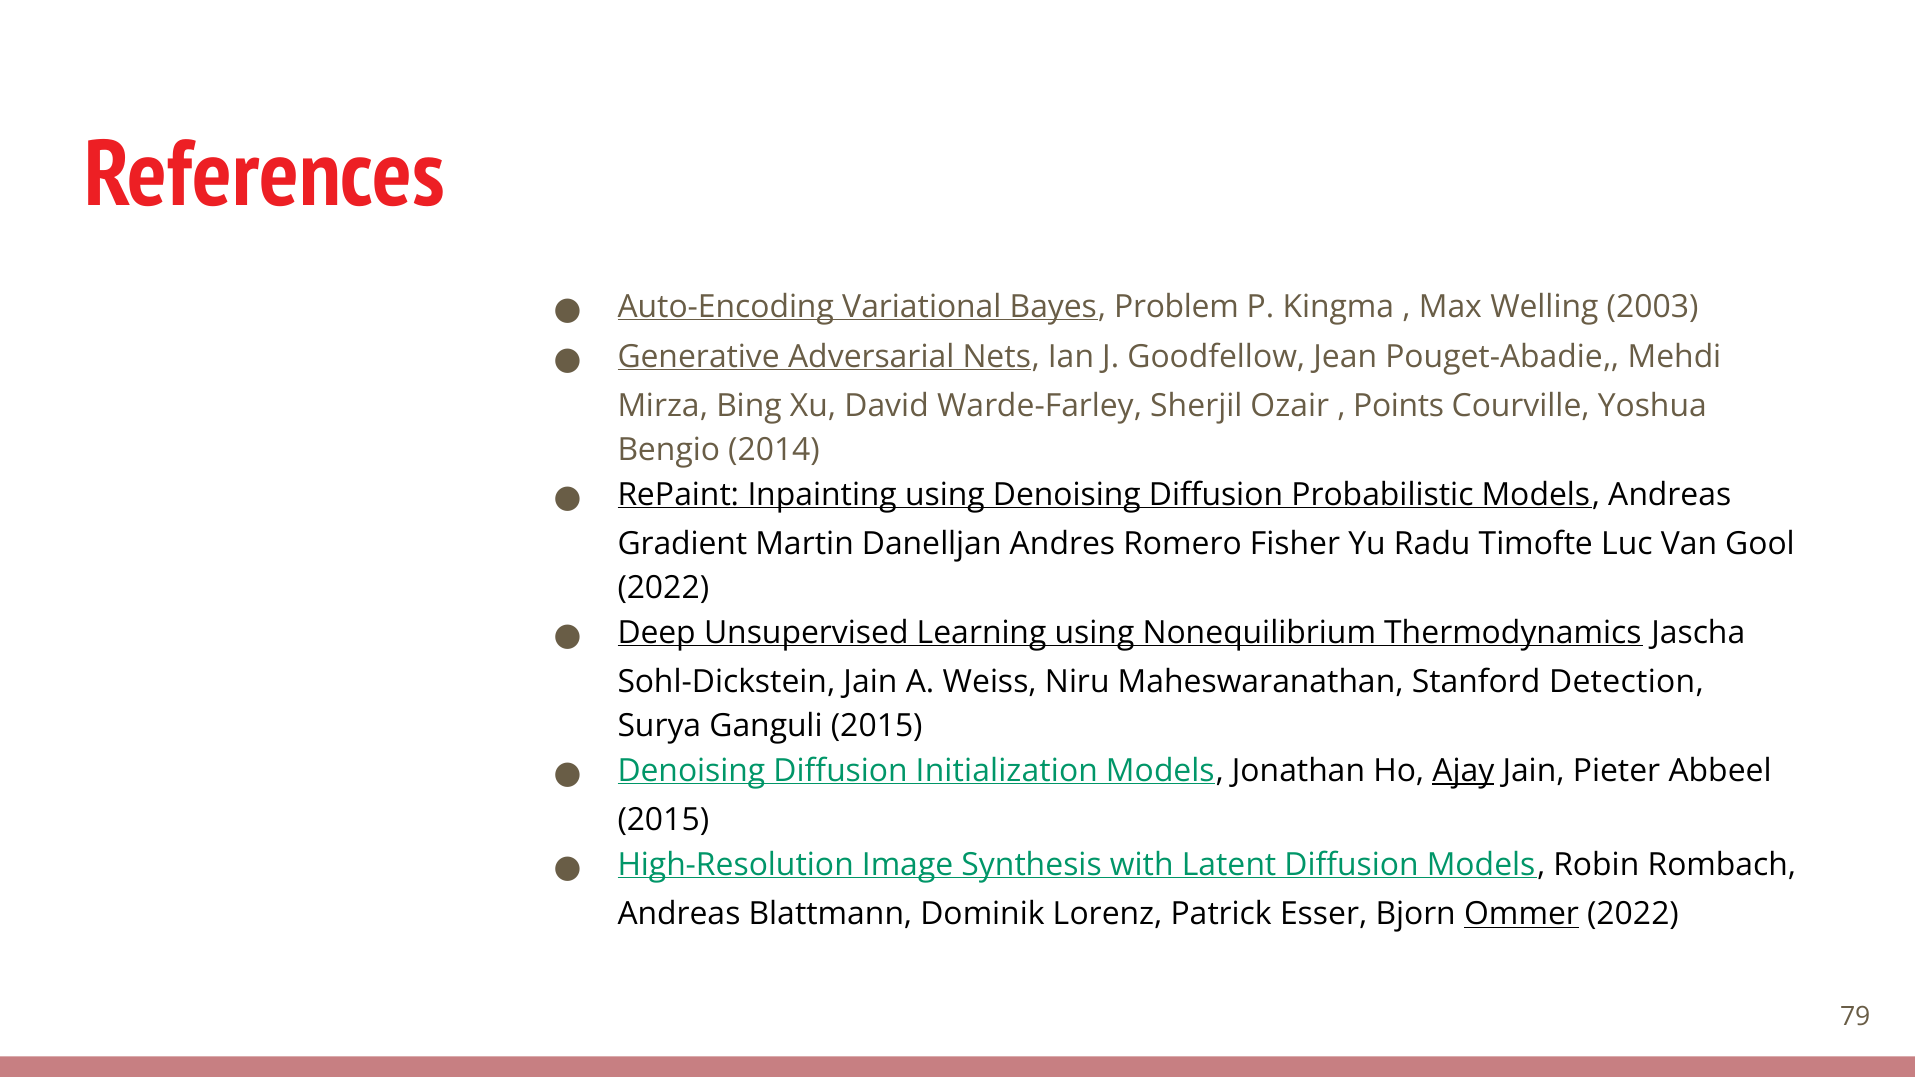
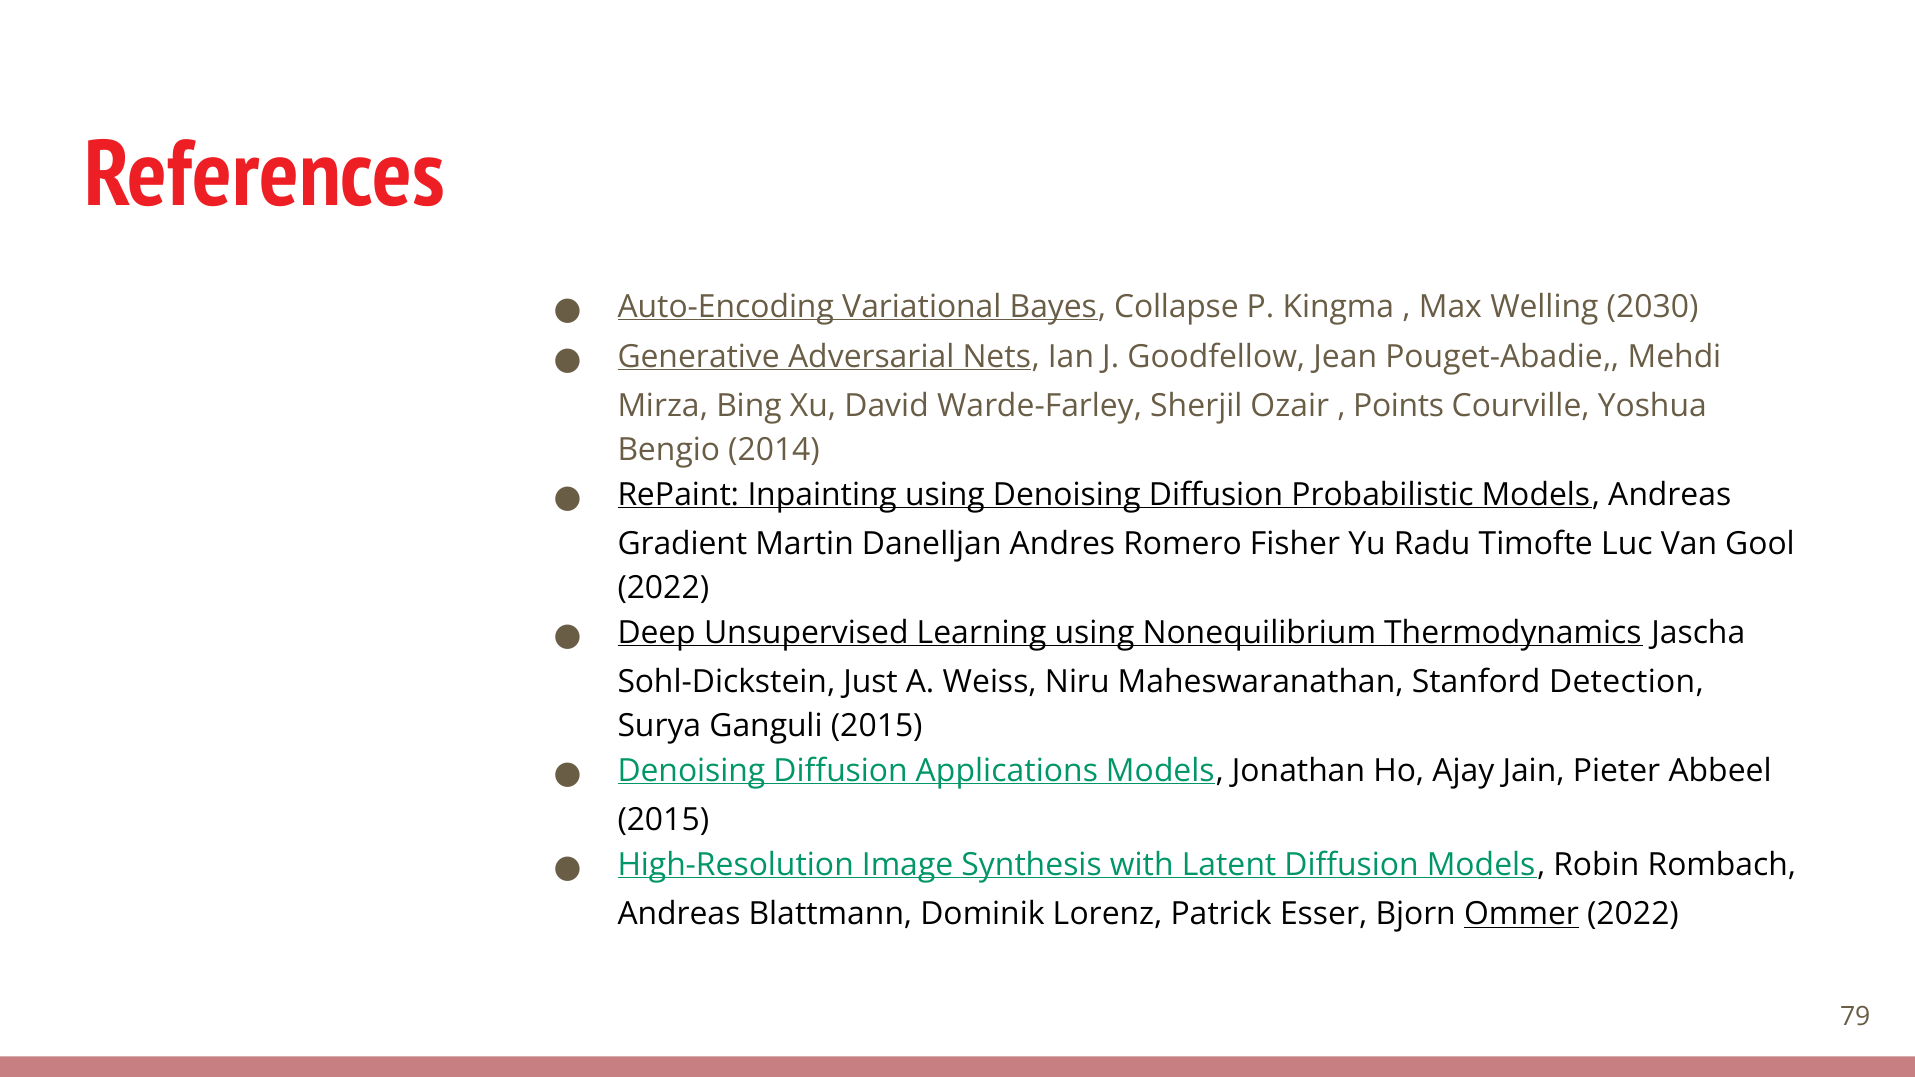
Problem: Problem -> Collapse (1176, 307)
2003: 2003 -> 2030 (1653, 307)
Sohl-Dickstein Jain: Jain -> Just (871, 682)
Initialization: Initialization -> Applications (1007, 771)
Ajay underline: present -> none (1463, 771)
